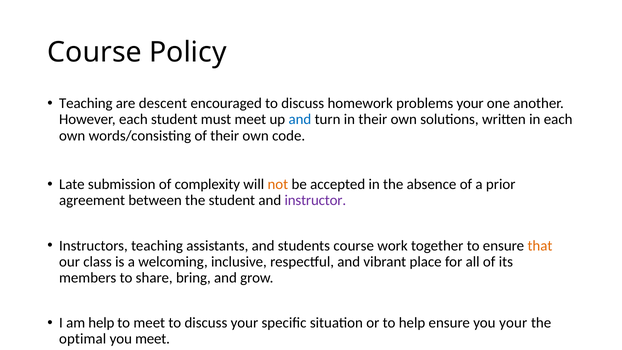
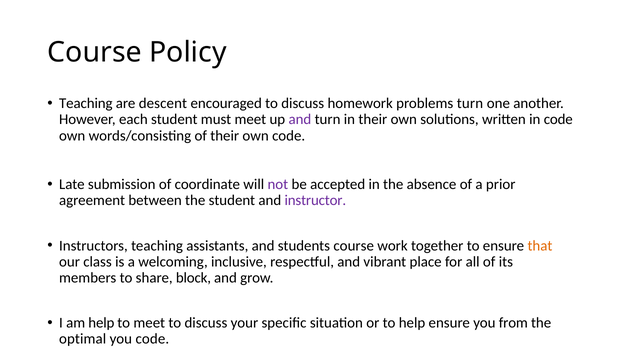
problems your: your -> turn (470, 103)
and colour: blue -> purple (300, 120)
in each: each -> code (558, 120)
complexity: complexity -> coordinate (207, 184)
not colour: orange -> purple (278, 184)
bring: bring -> block (193, 278)
you your: your -> from (513, 323)
you meet: meet -> code (152, 339)
